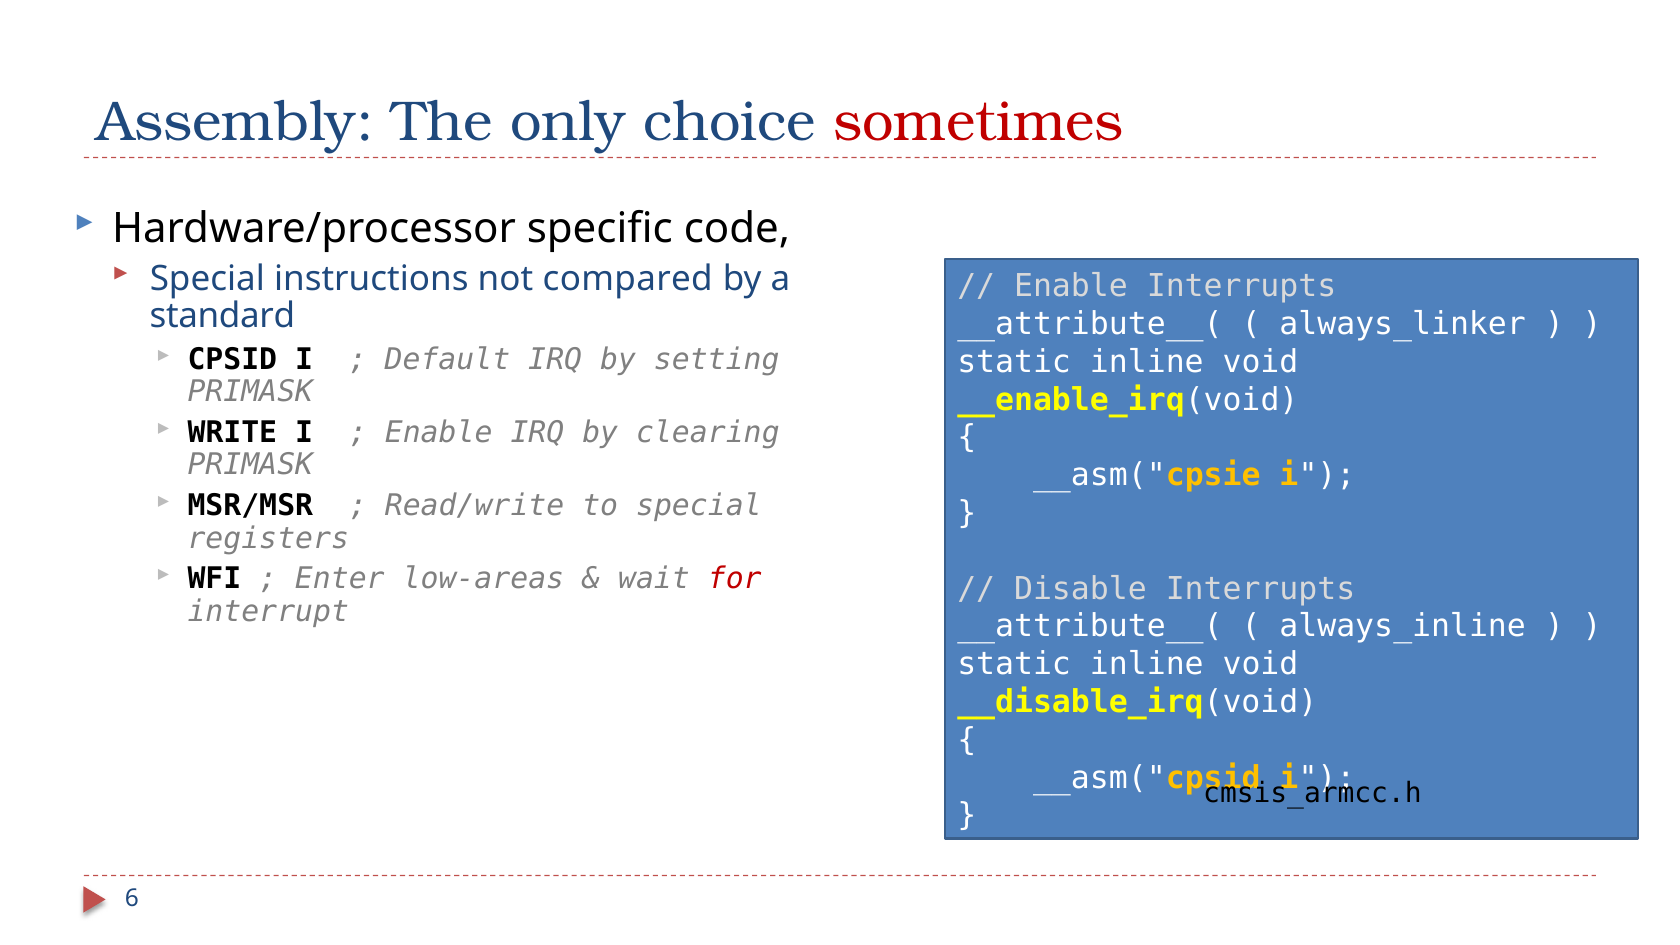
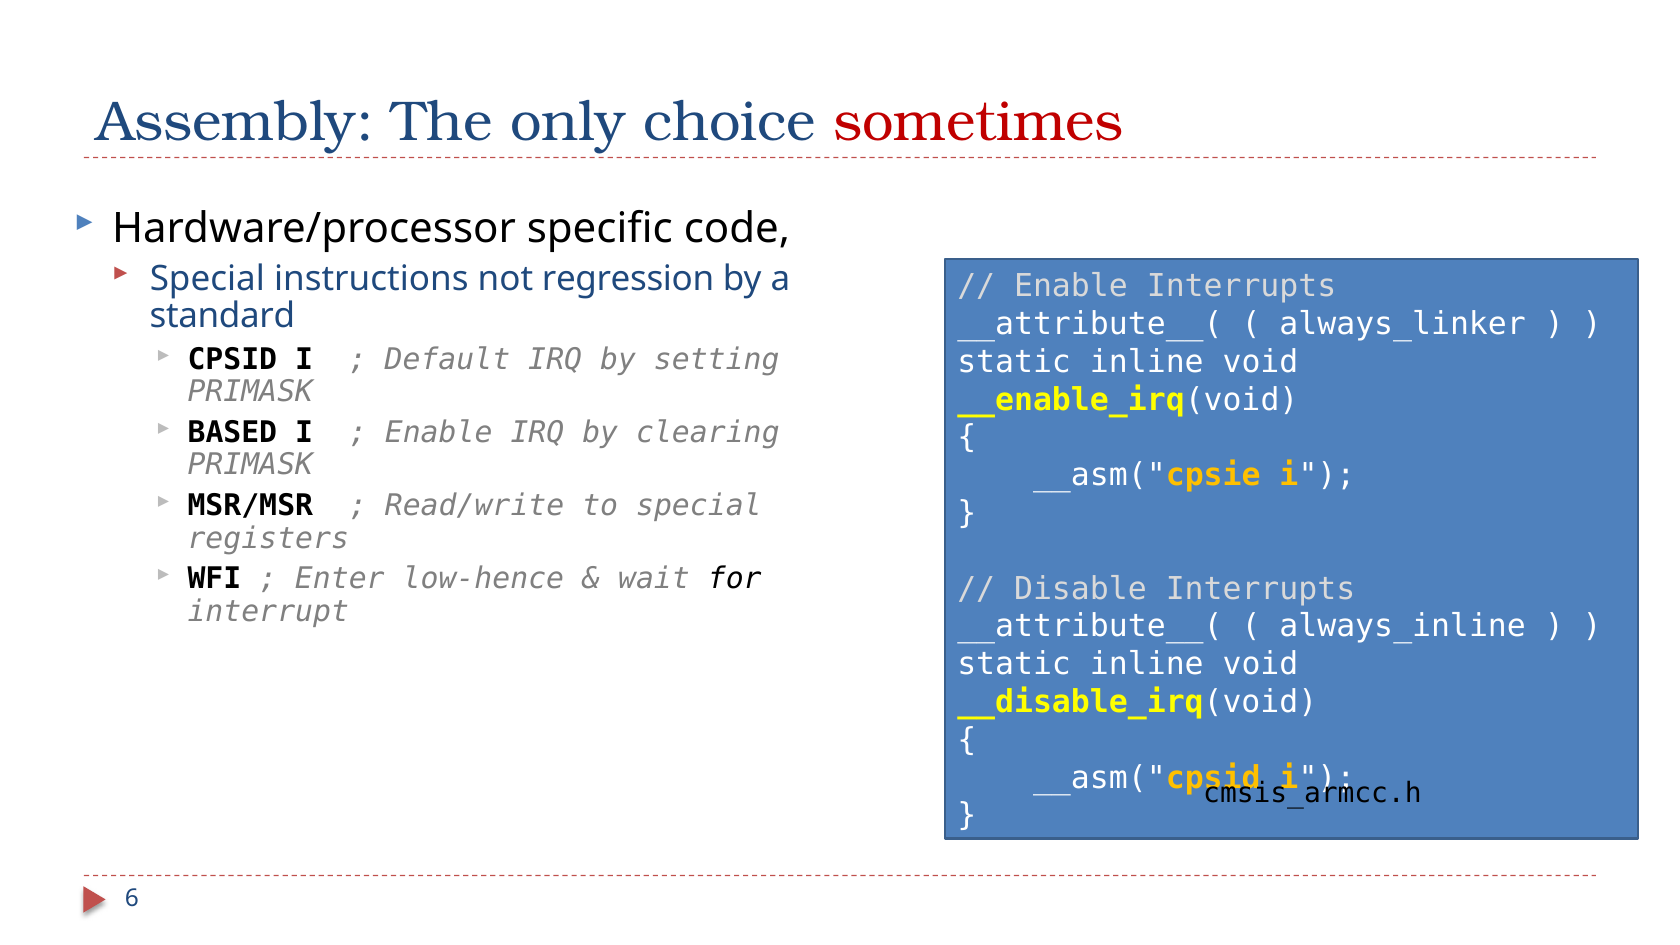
compared: compared -> regression (628, 278)
WRITE: WRITE -> BASED (232, 433)
low-areas: low-areas -> low-hence (483, 579)
for colour: red -> black (735, 579)
